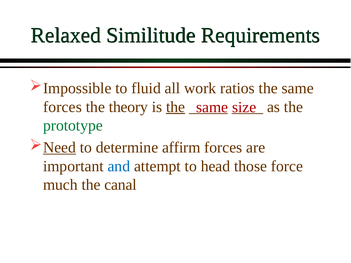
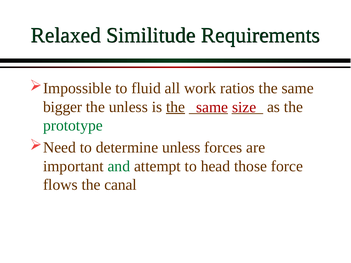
forces: forces -> bigger (63, 107)
the theory: theory -> unless (128, 107)
Need underline: present -> none (59, 148)
determine affirm: affirm -> unless (181, 148)
and colour: blue -> green (119, 166)
much: much -> flows (60, 185)
